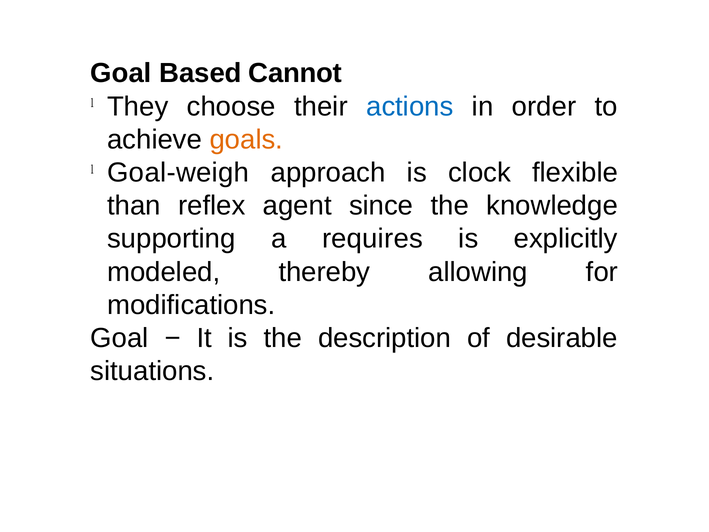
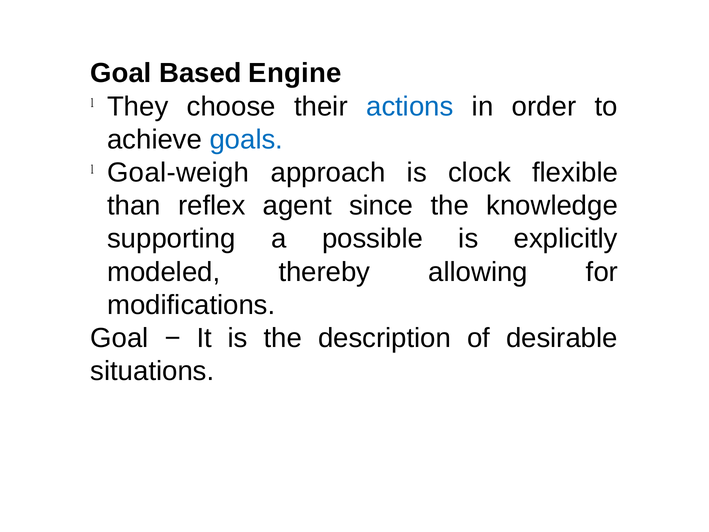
Cannot: Cannot -> Engine (295, 73)
goals colour: orange -> blue (246, 139)
requires: requires -> possible (373, 239)
